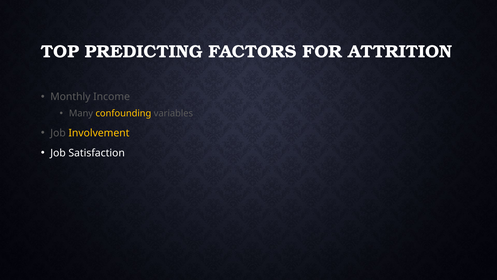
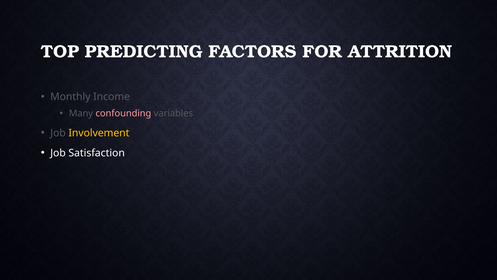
confounding colour: yellow -> pink (123, 113)
